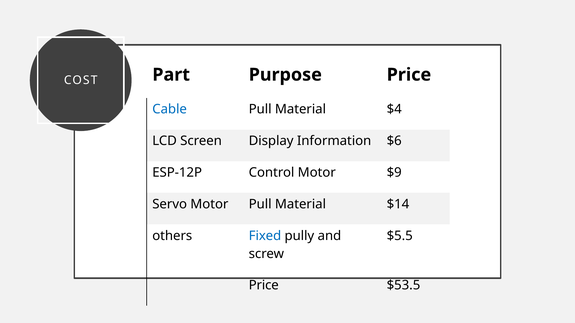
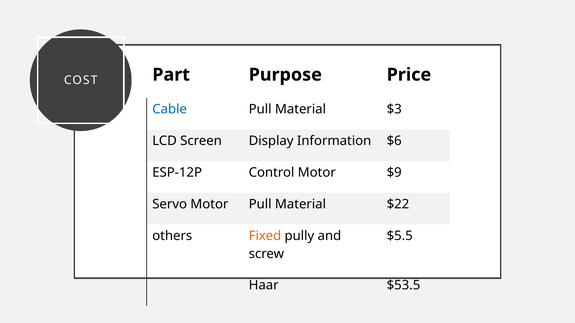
$4: $4 -> $3 (394, 109)
$14: $14 -> $22 (398, 204)
Fixed colour: blue -> orange (265, 236)
Price: Price -> Haar (264, 286)
